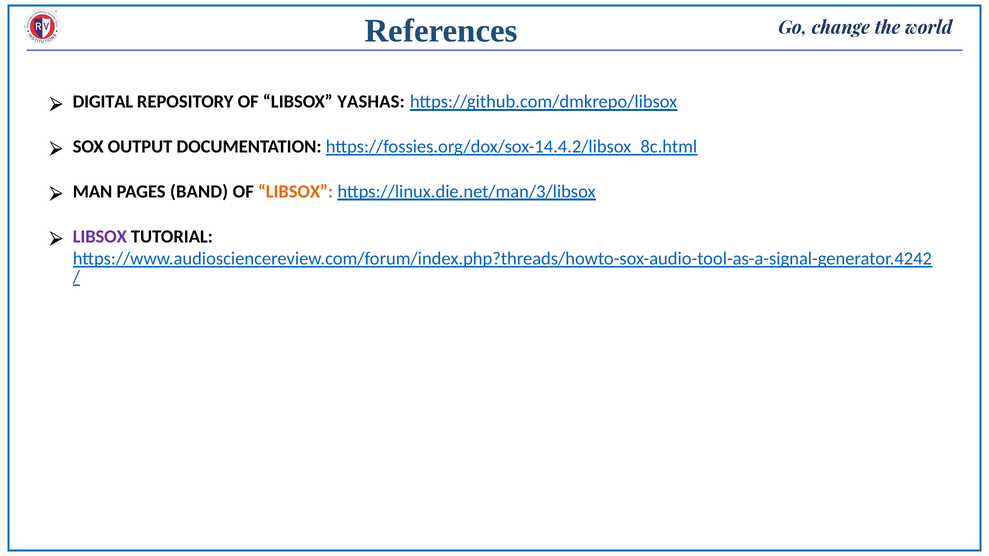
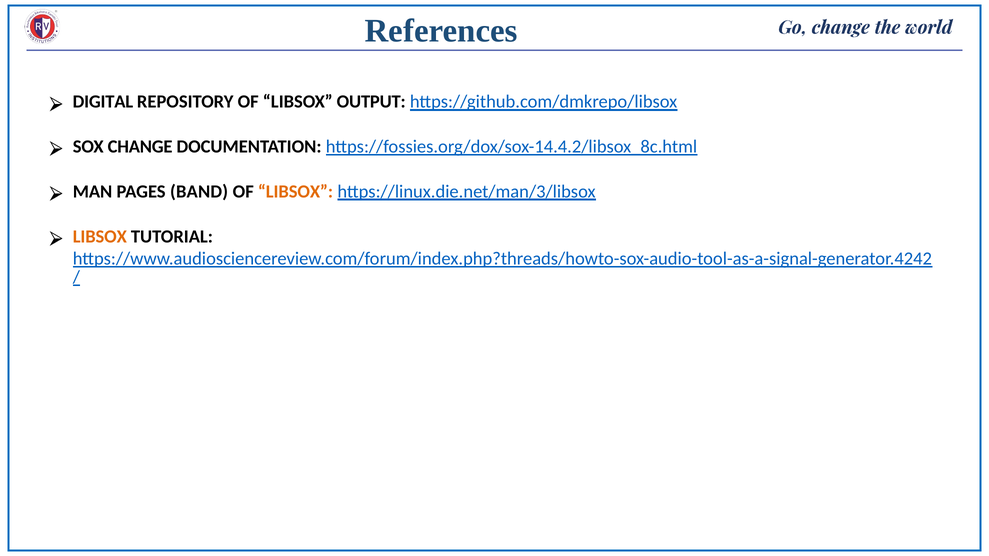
YASHAS: YASHAS -> OUTPUT (371, 102)
SOX OUTPUT: OUTPUT -> CHANGE (140, 147)
LIBSOX colour: purple -> orange (100, 237)
